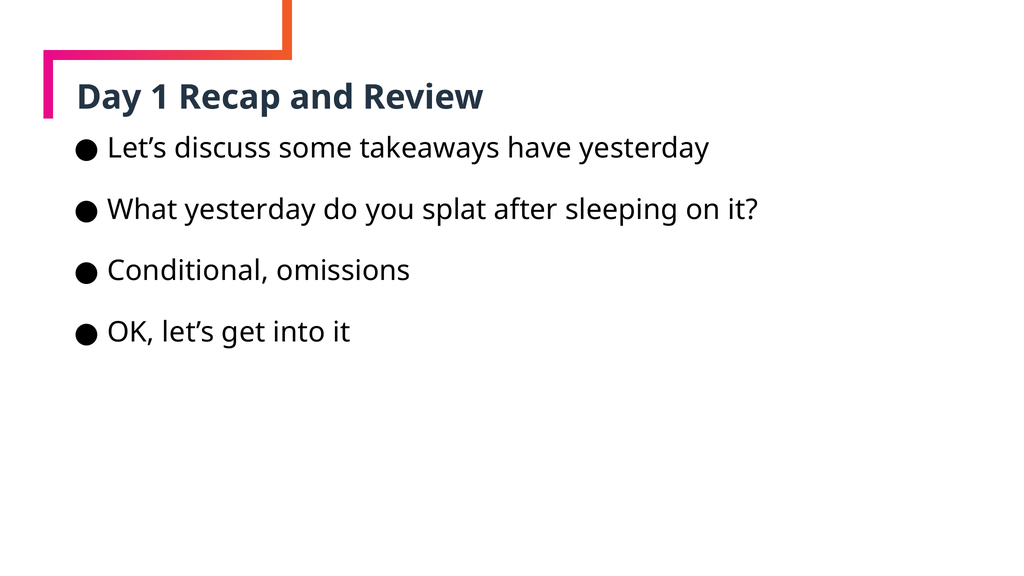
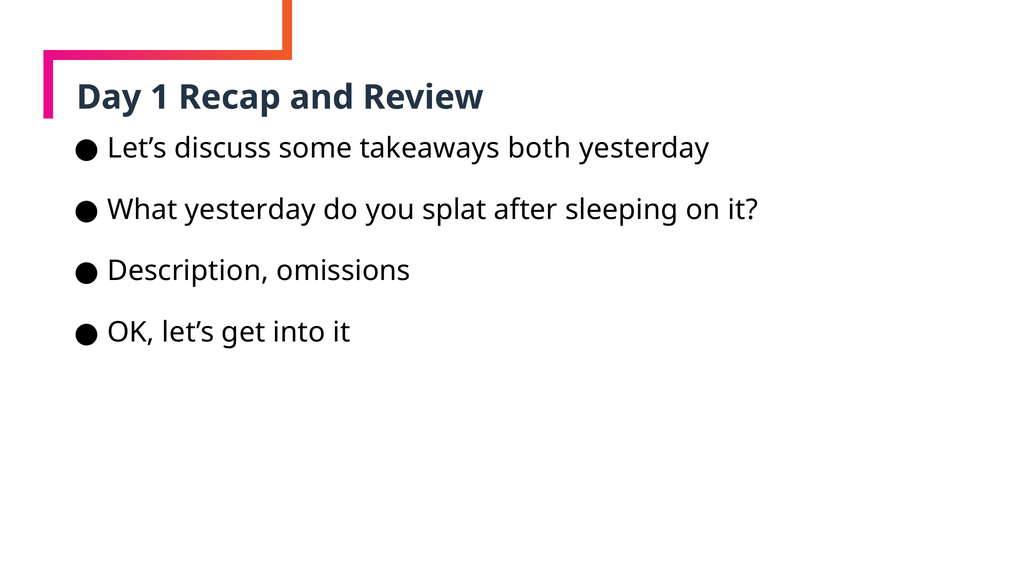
have: have -> both (539, 148)
Conditional: Conditional -> Description (188, 271)
